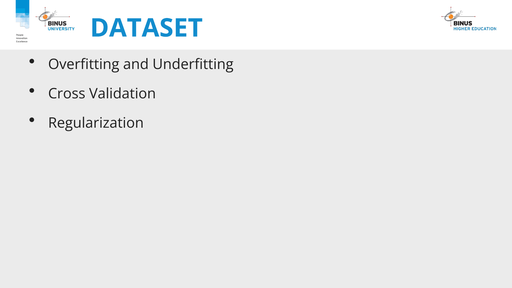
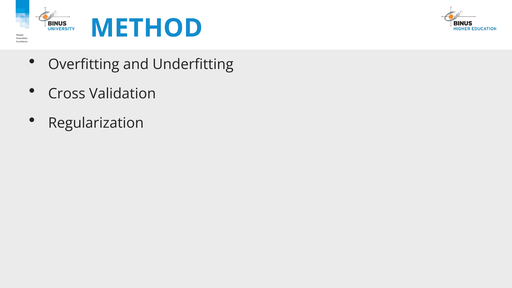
DATASET: DATASET -> METHOD (146, 28)
